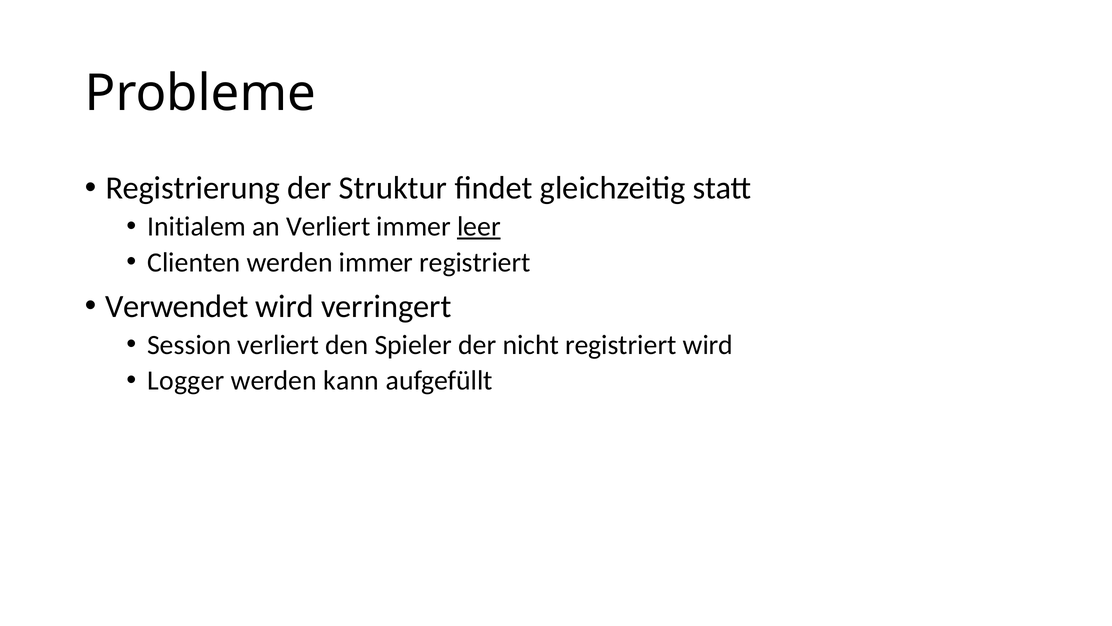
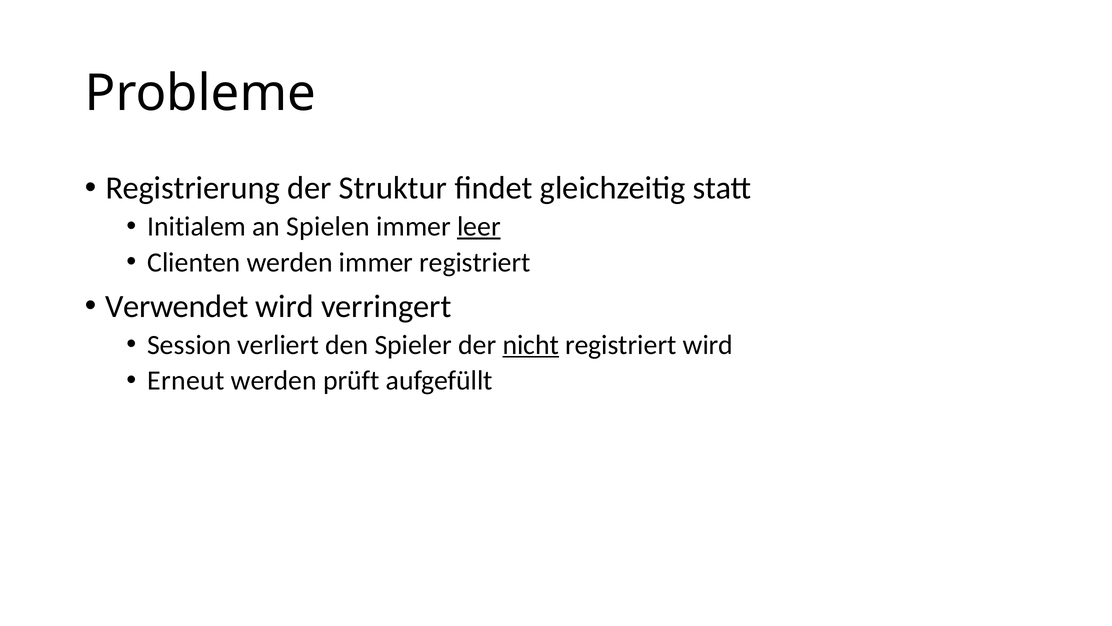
an Verliert: Verliert -> Spielen (328, 226)
nicht underline: none -> present (531, 345)
Logger: Logger -> Erneut (186, 380)
kann: kann -> prüft (351, 380)
